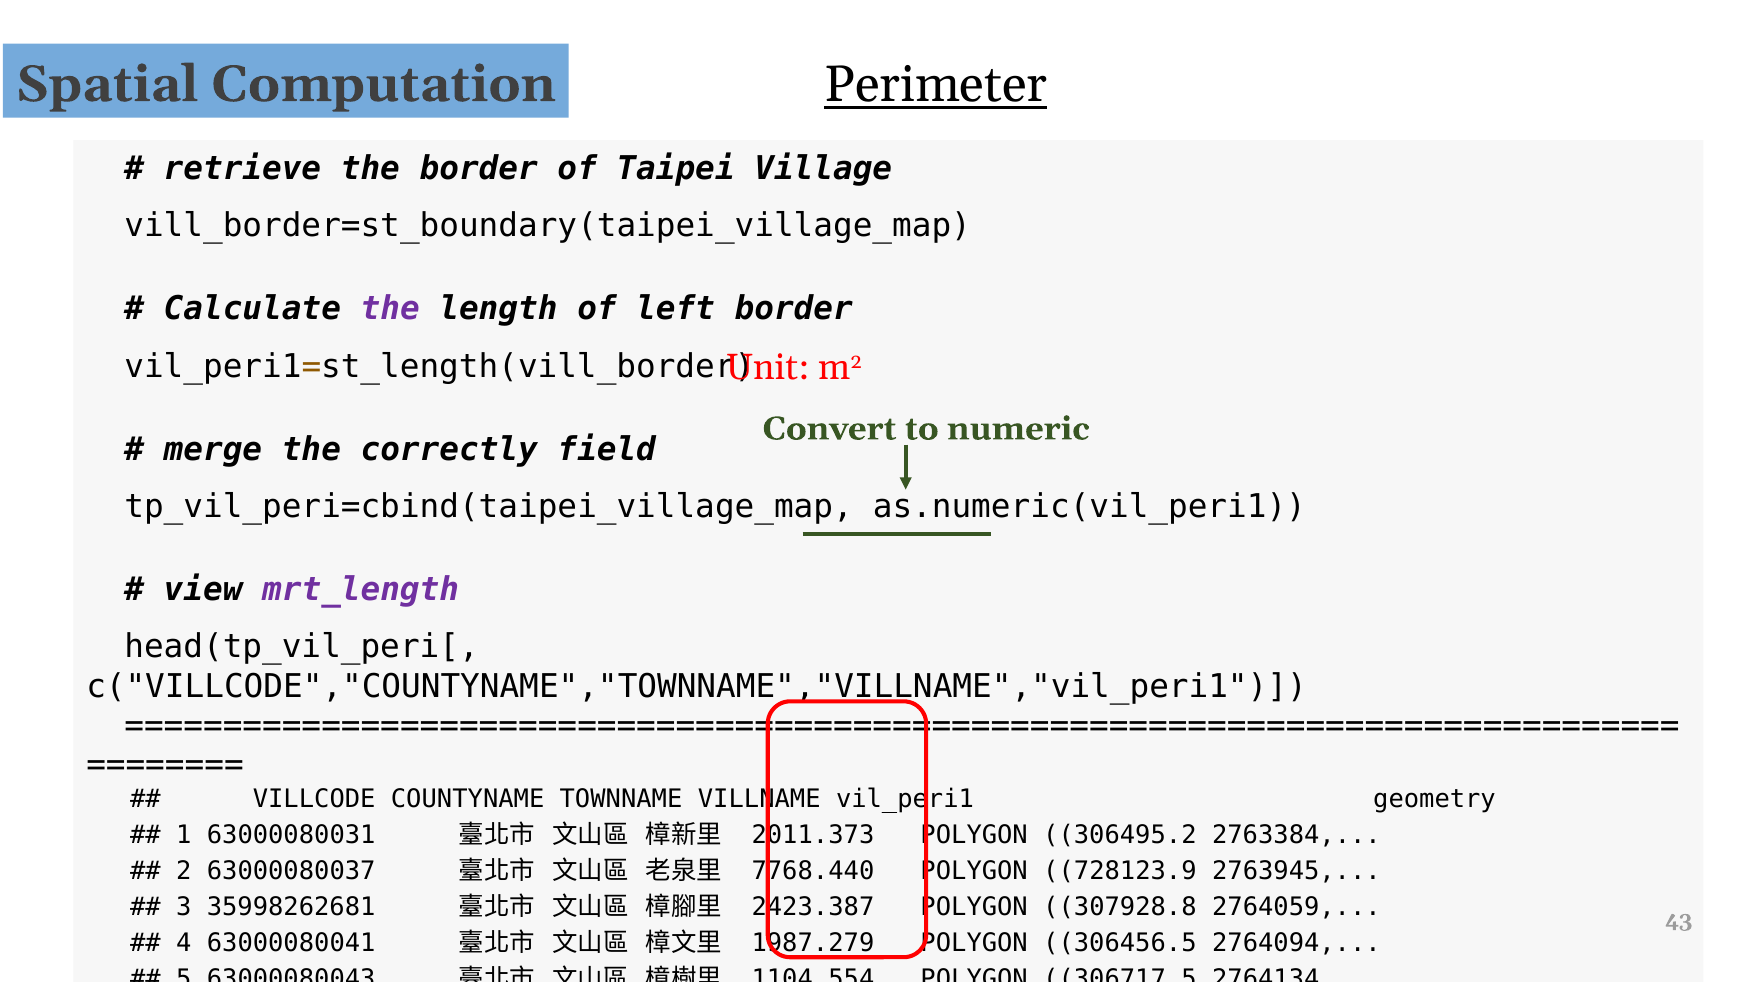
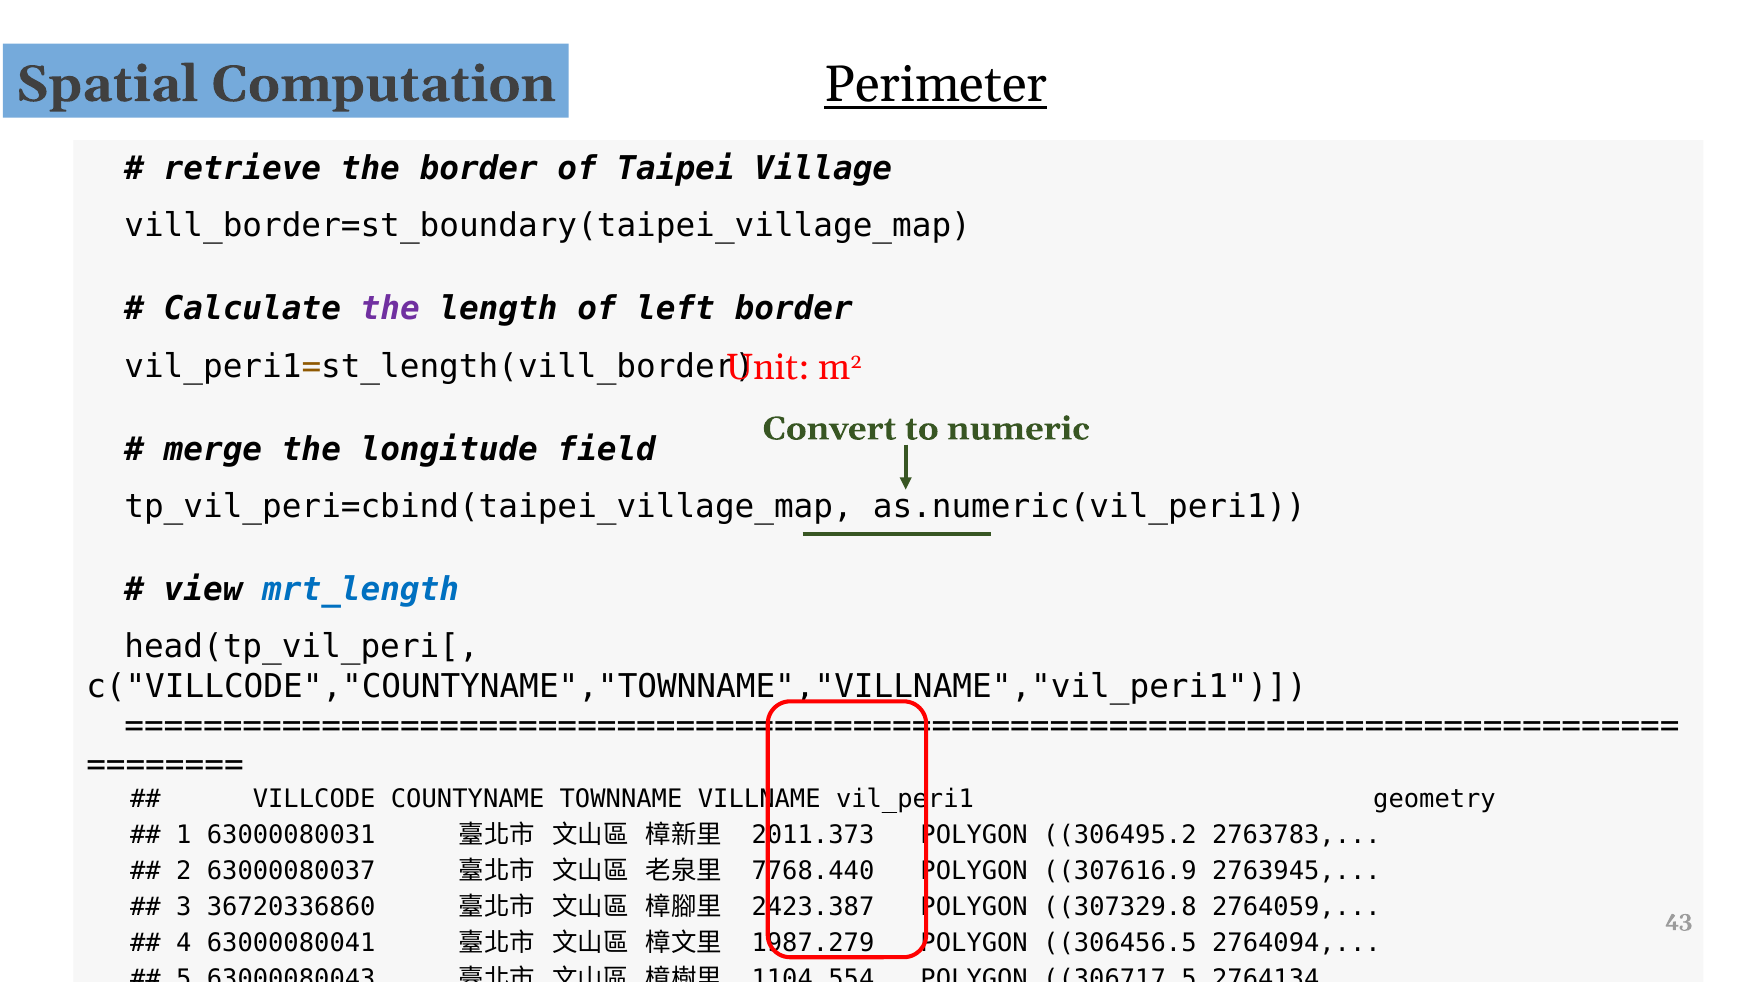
correctly: correctly -> longitude (449, 449)
mrt_length colour: purple -> blue (361, 589)
2763384: 2763384 -> 2763783 (1296, 835)
728123.9: 728123.9 -> 307616.9 (1120, 871)
35998262681: 35998262681 -> 36720336860 (291, 907)
307928.8: 307928.8 -> 307329.8 (1120, 907)
